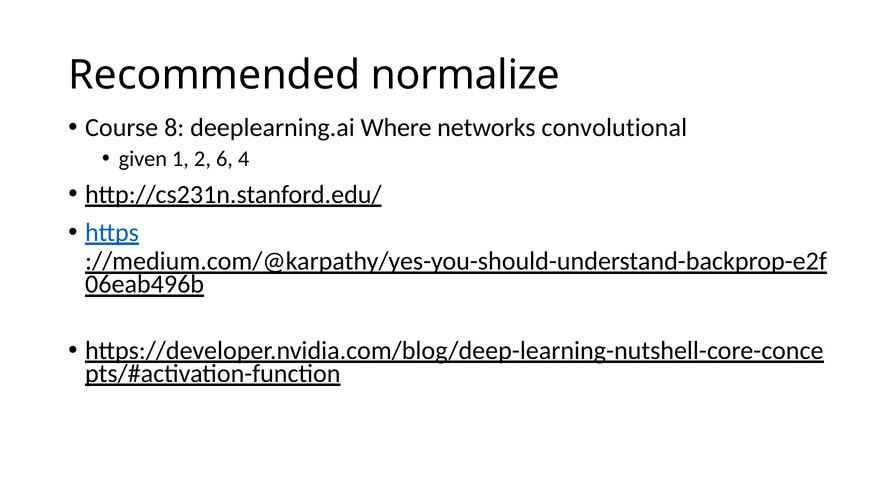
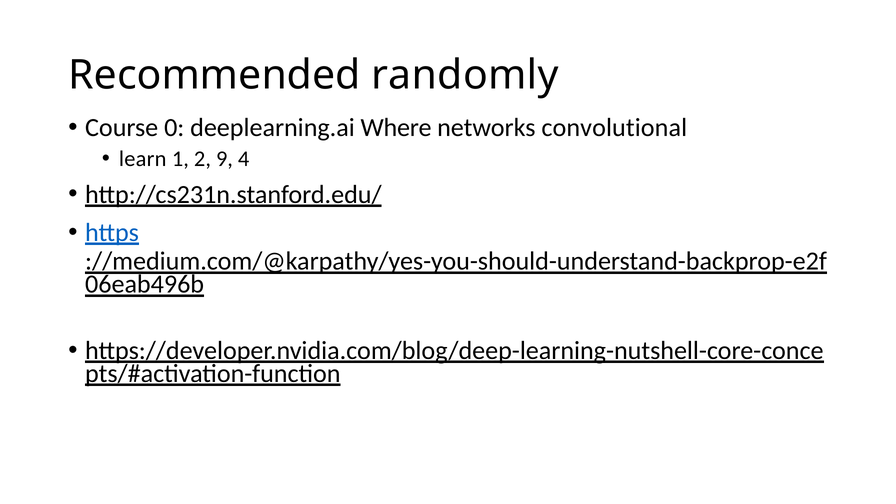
normalize: normalize -> randomly (465, 75)
8: 8 -> 0 (174, 128)
given: given -> learn (143, 159)
6: 6 -> 9 (224, 159)
